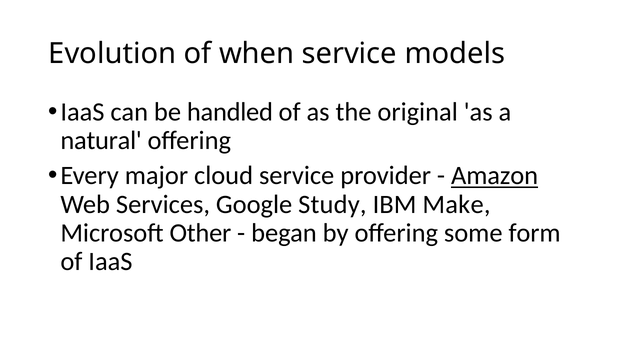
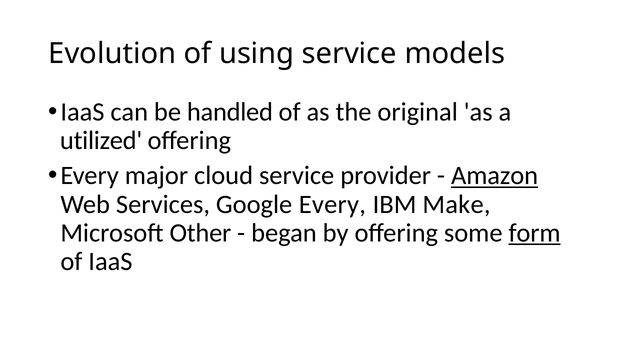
when: when -> using (257, 53)
natural: natural -> utilized (101, 140)
Google Study: Study -> Every (332, 204)
form underline: none -> present (535, 233)
